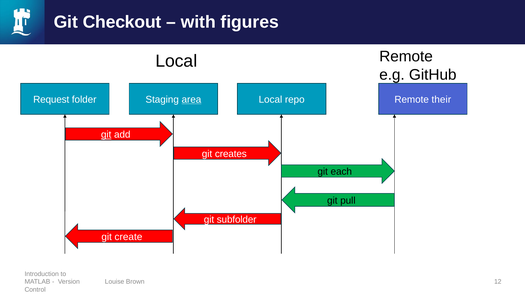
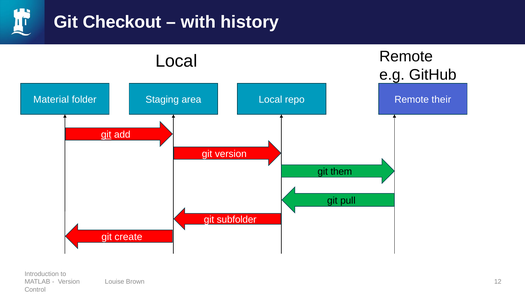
figures: figures -> history (250, 22)
Request: Request -> Material (51, 100)
area underline: present -> none (191, 100)
git creates: creates -> version (231, 154)
each: each -> them (341, 172)
